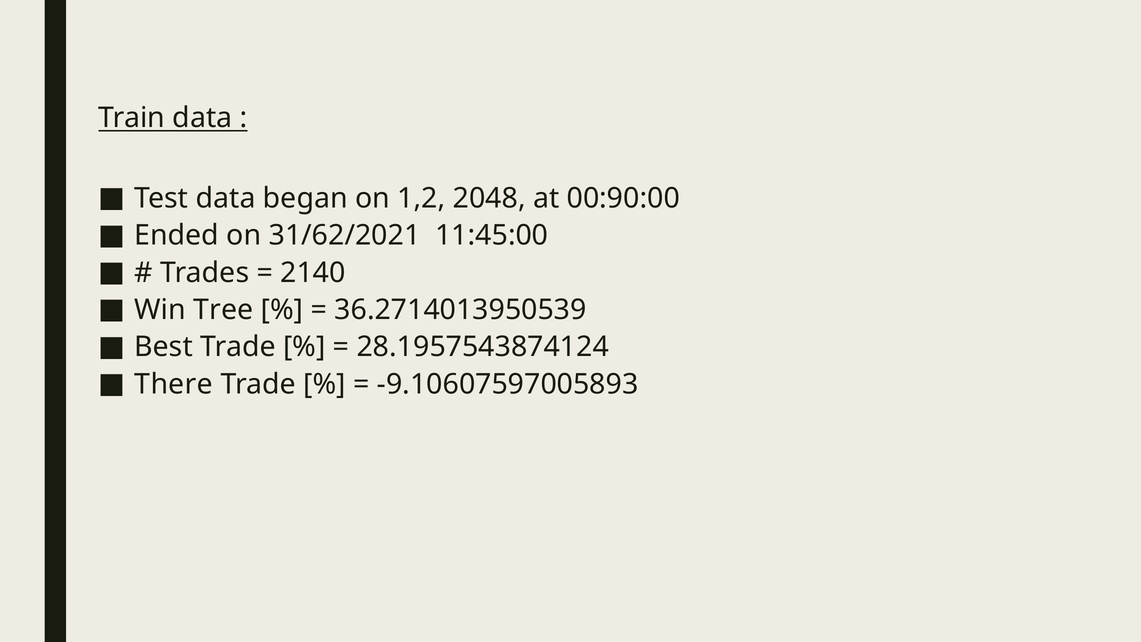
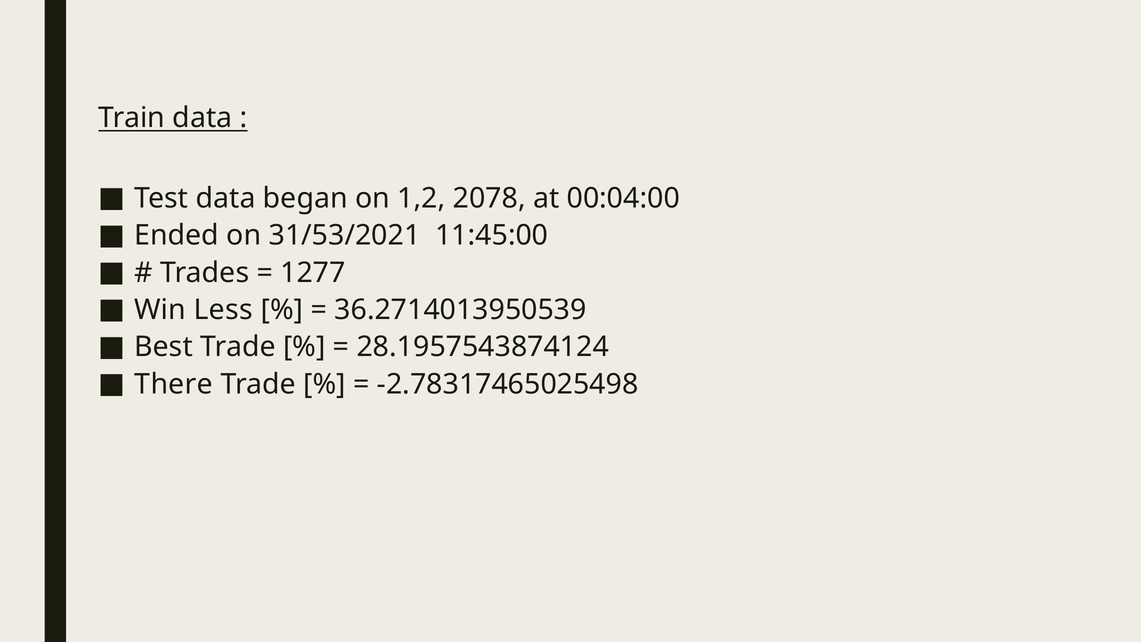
2048: 2048 -> 2078 (489, 198)
00:90:00: 00:90:00 -> 00:04:00 (623, 198)
31/62/2021: 31/62/2021 -> 31/53/2021 (345, 235)
2140: 2140 -> 1277 (313, 273)
Tree: Tree -> Less (223, 310)
-9.10607597005893: -9.10607597005893 -> -2.78317465025498 (508, 384)
